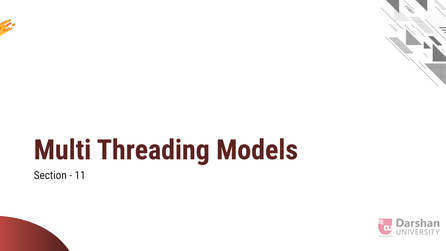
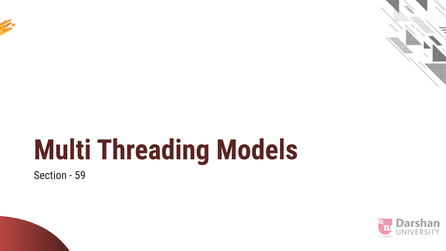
11: 11 -> 59 (80, 176)
